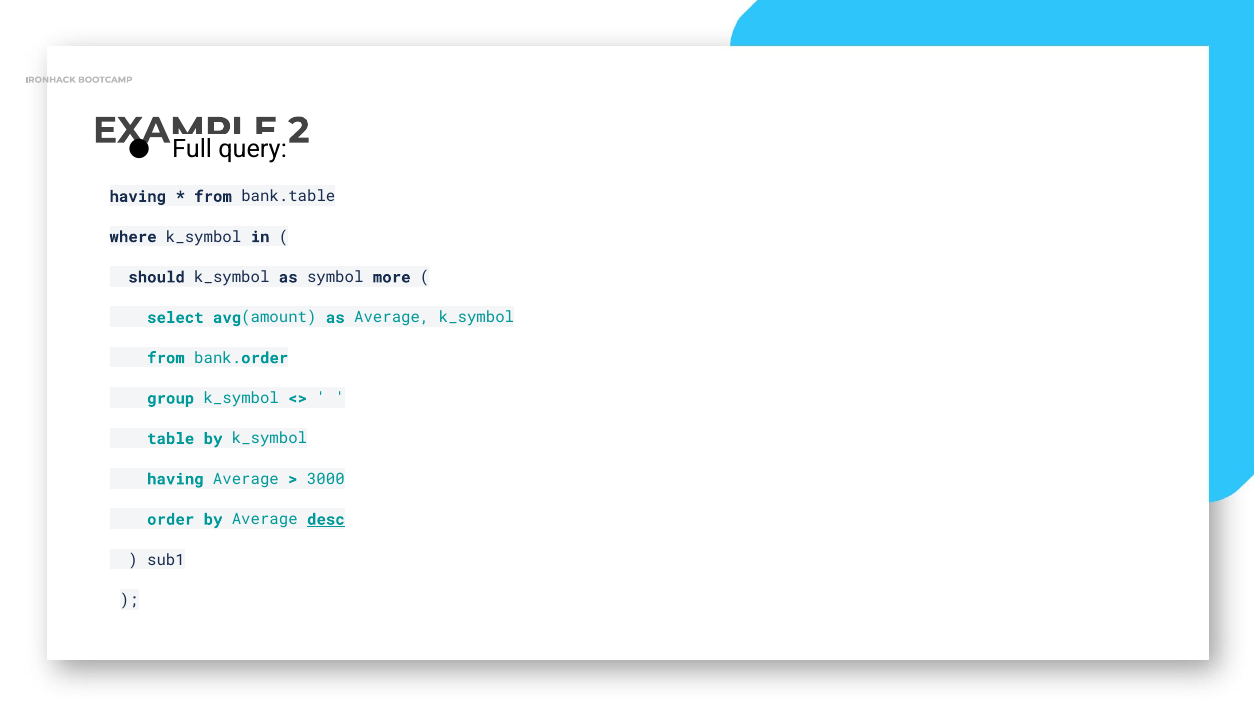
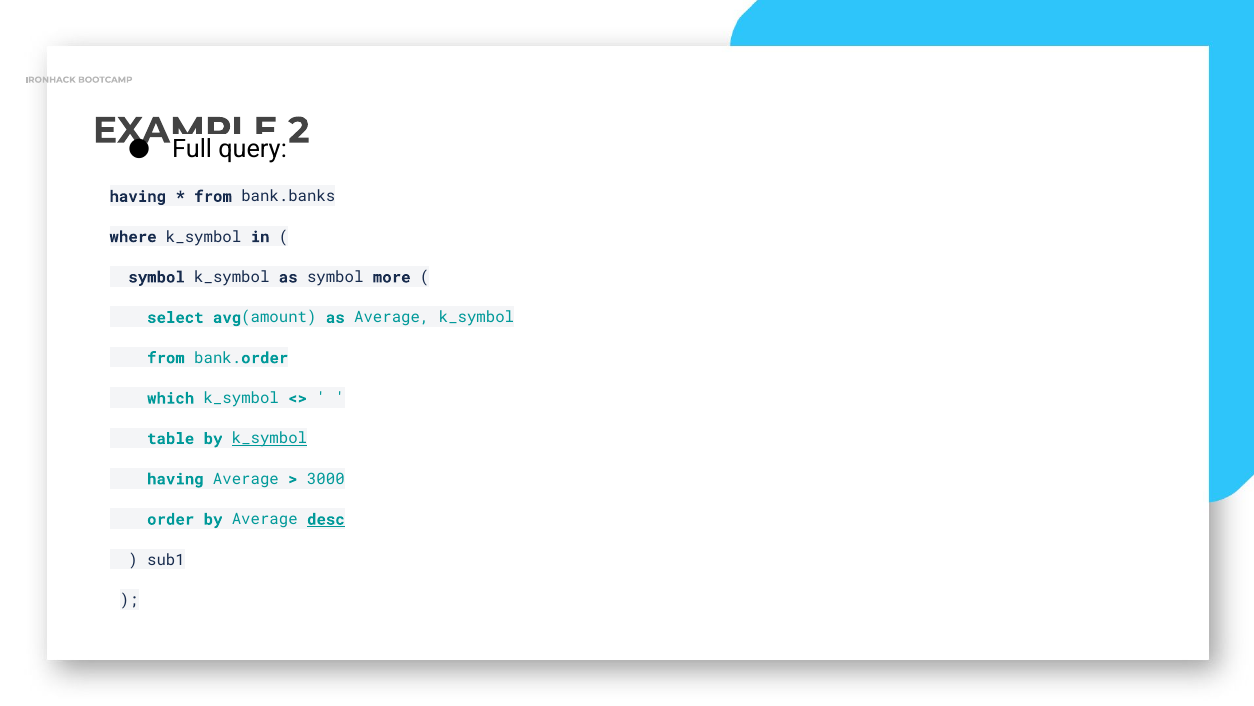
bank.table: bank.table -> bank.banks (288, 196)
should: should -> symbol (157, 277)
group: group -> which (171, 398)
k_symbol underline: none -> present (269, 438)
